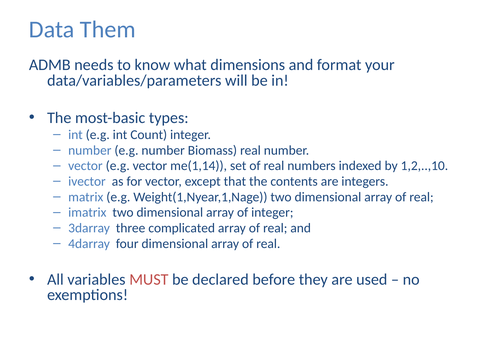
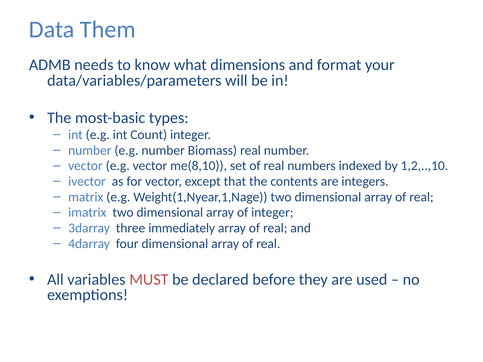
me(1,14: me(1,14 -> me(8,10 (199, 166)
complicated: complicated -> immediately (182, 228)
